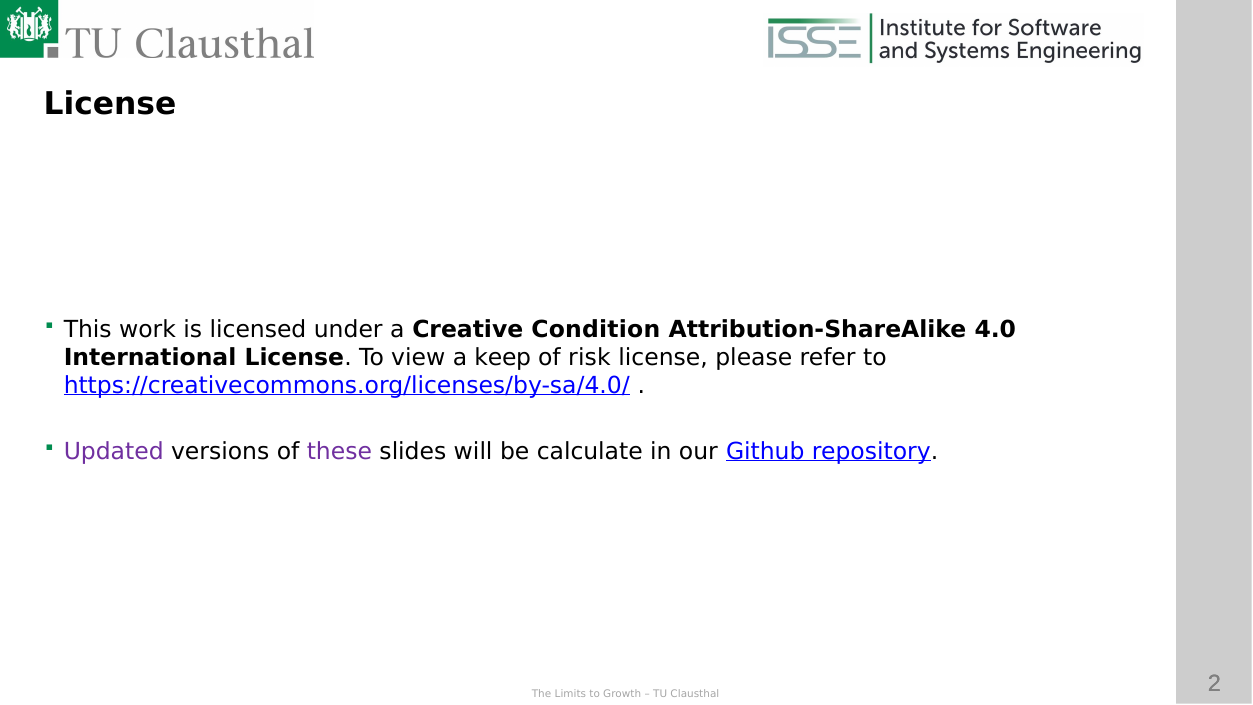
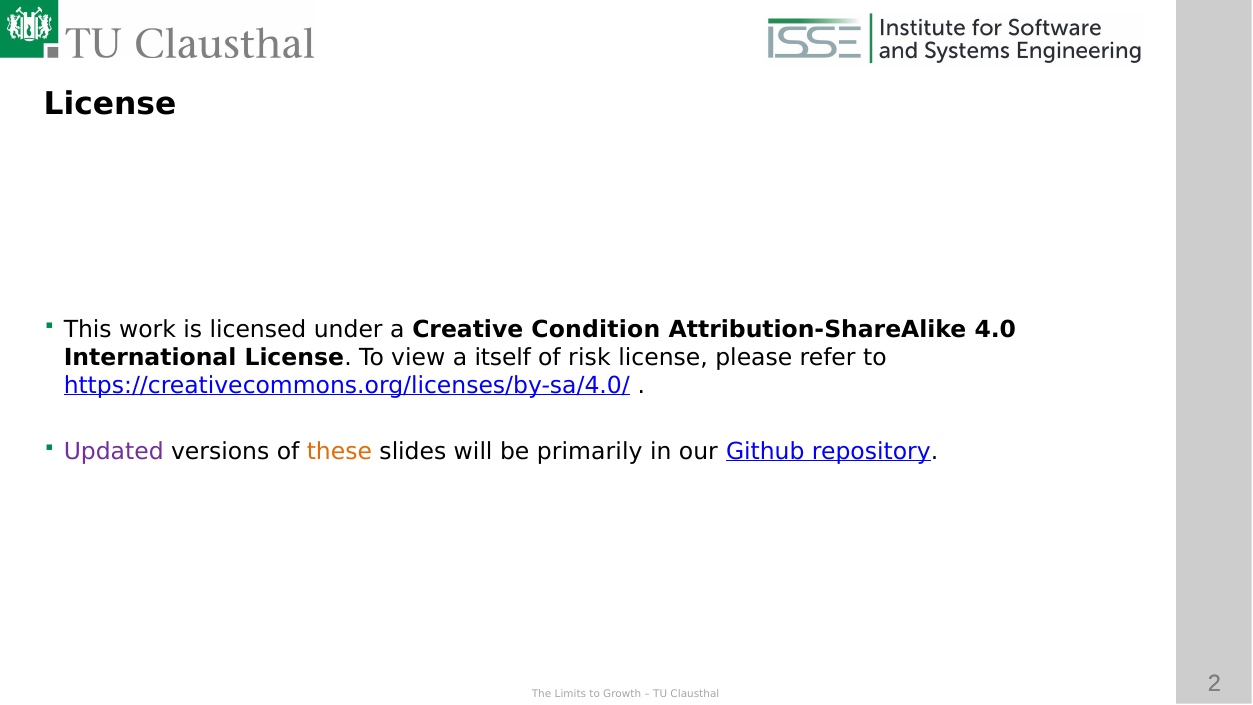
keep: keep -> itself (503, 357)
these colour: purple -> orange (339, 451)
calculate: calculate -> primarily (590, 451)
